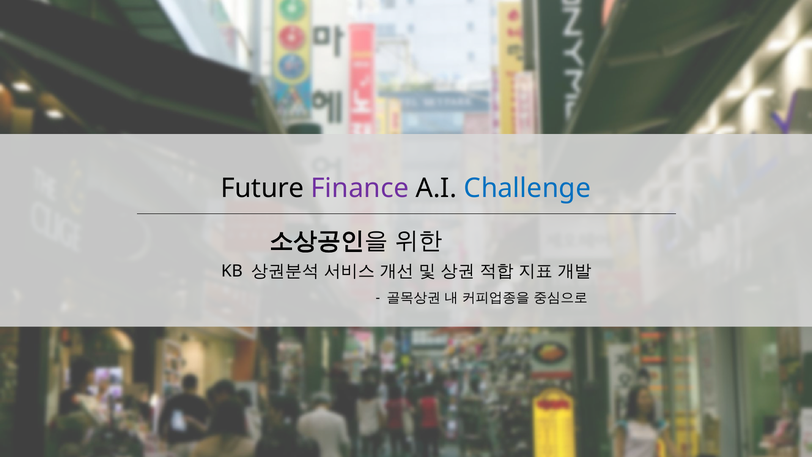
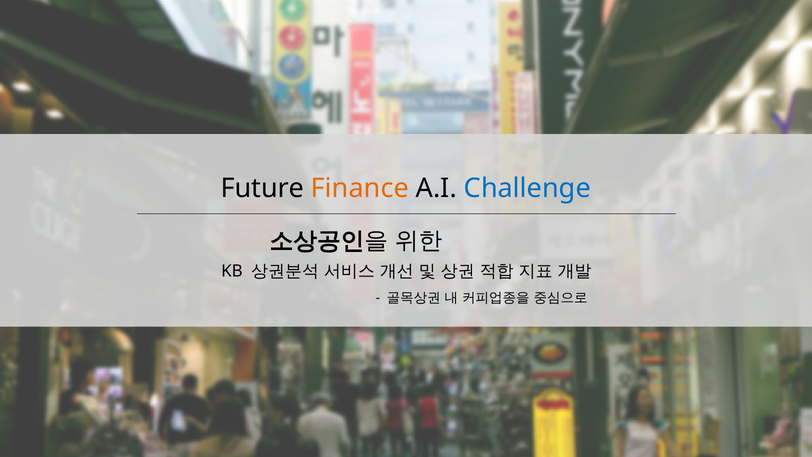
Finance colour: purple -> orange (360, 188)
